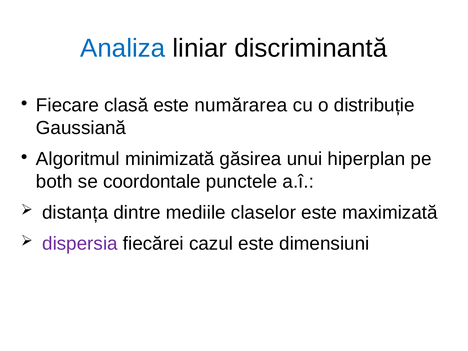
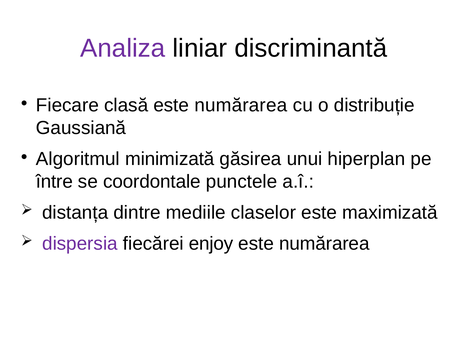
Analiza colour: blue -> purple (123, 48)
both: both -> între (54, 182)
cazul: cazul -> enjoy (211, 244)
dimensiuni: dimensiuni -> numărarea (324, 244)
